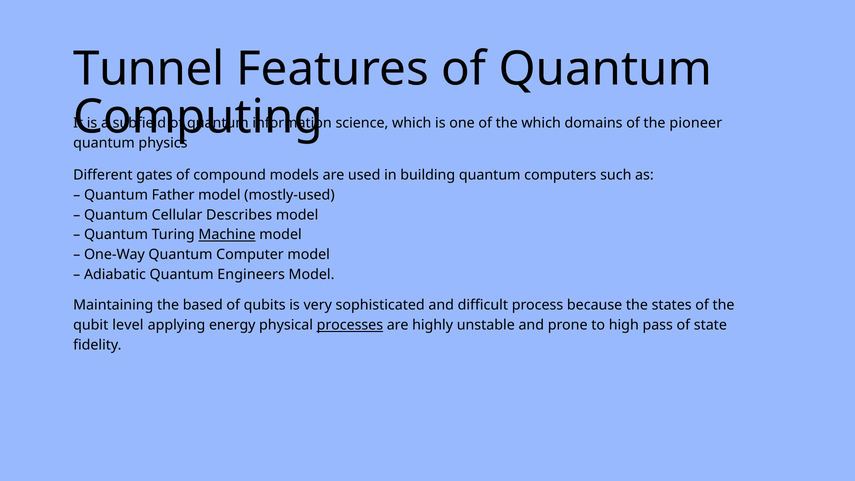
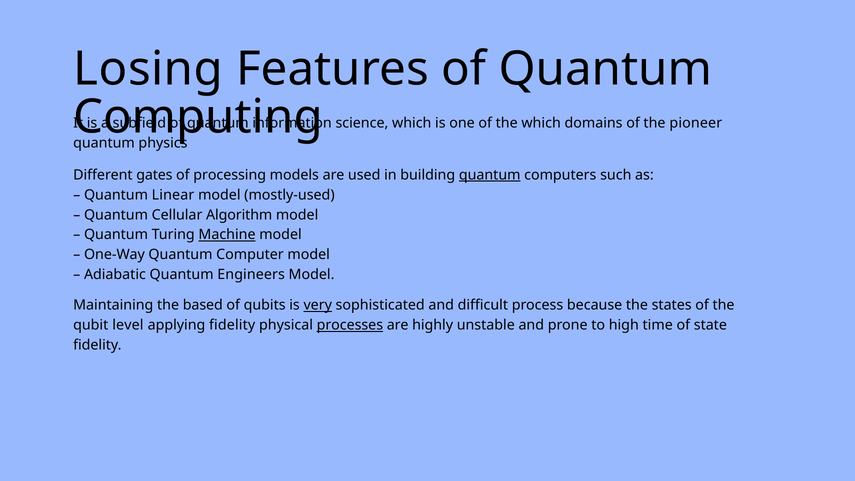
Tunnel: Tunnel -> Losing (148, 69)
compound: compound -> processing (230, 175)
quantum underline: none -> present (490, 175)
Father: Father -> Linear (173, 195)
Describes: Describes -> Algorithm (239, 215)
very underline: none -> present (318, 305)
applying energy: energy -> fidelity (232, 325)
pass: pass -> time (658, 325)
